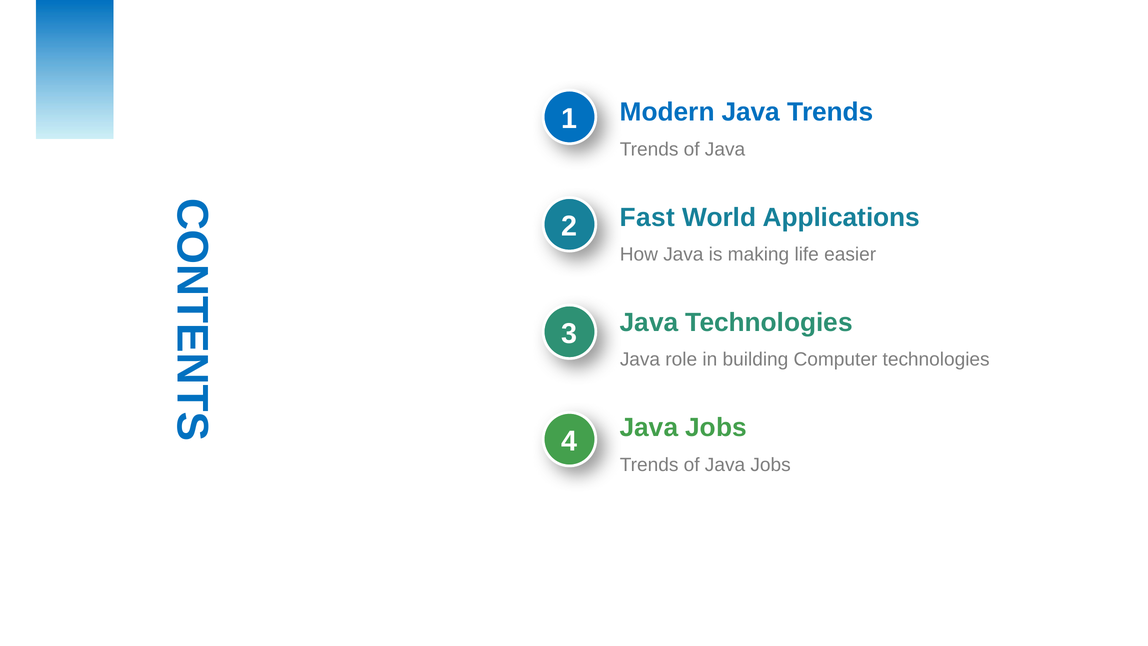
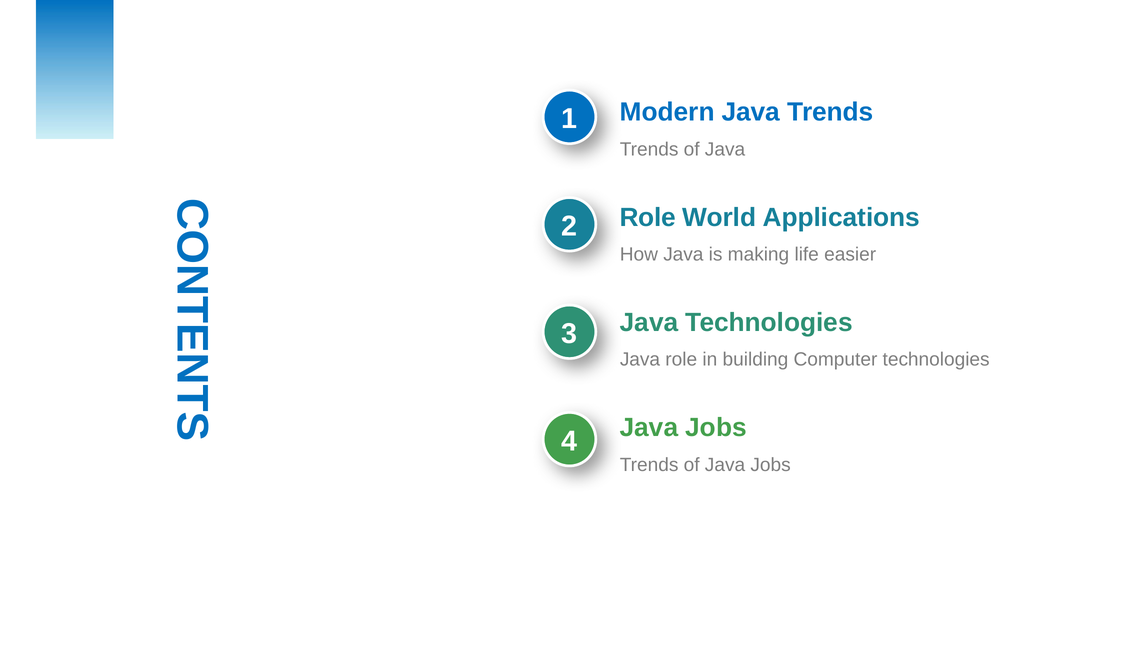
2 Fast: Fast -> Role (648, 217)
